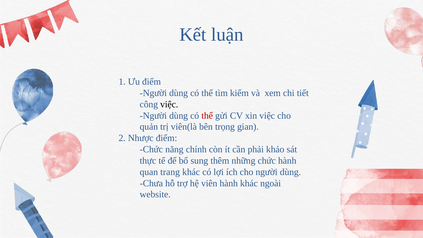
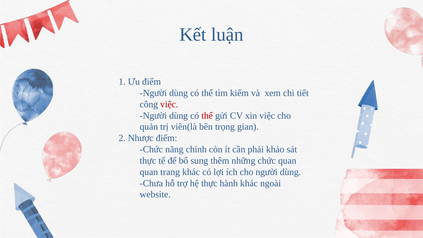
việc colour: black -> red (169, 104)
chức hành: hành -> quan (287, 161)
hệ viên: viên -> thực (209, 183)
